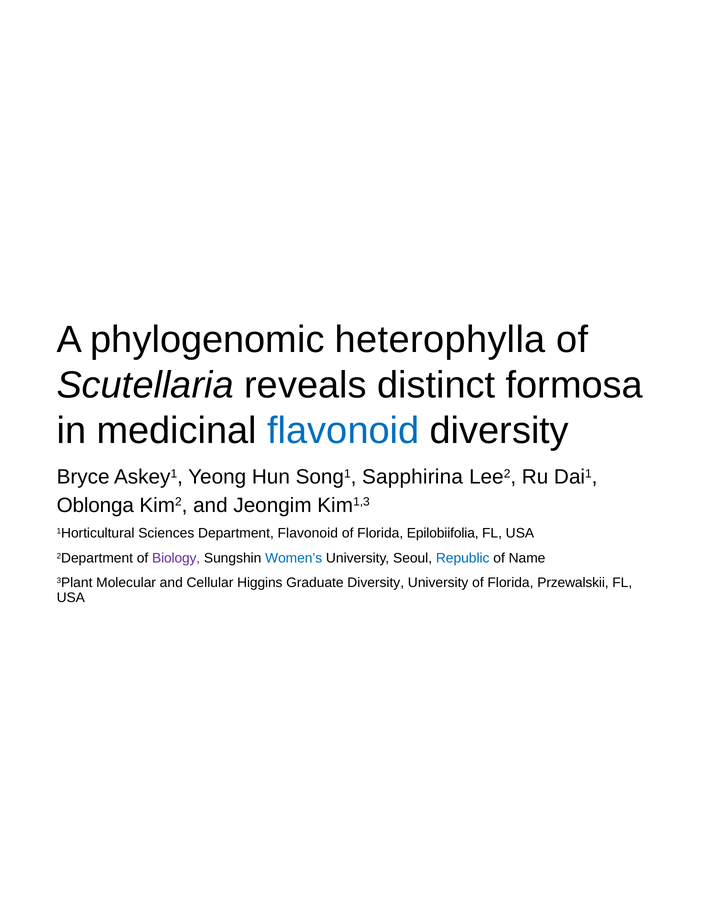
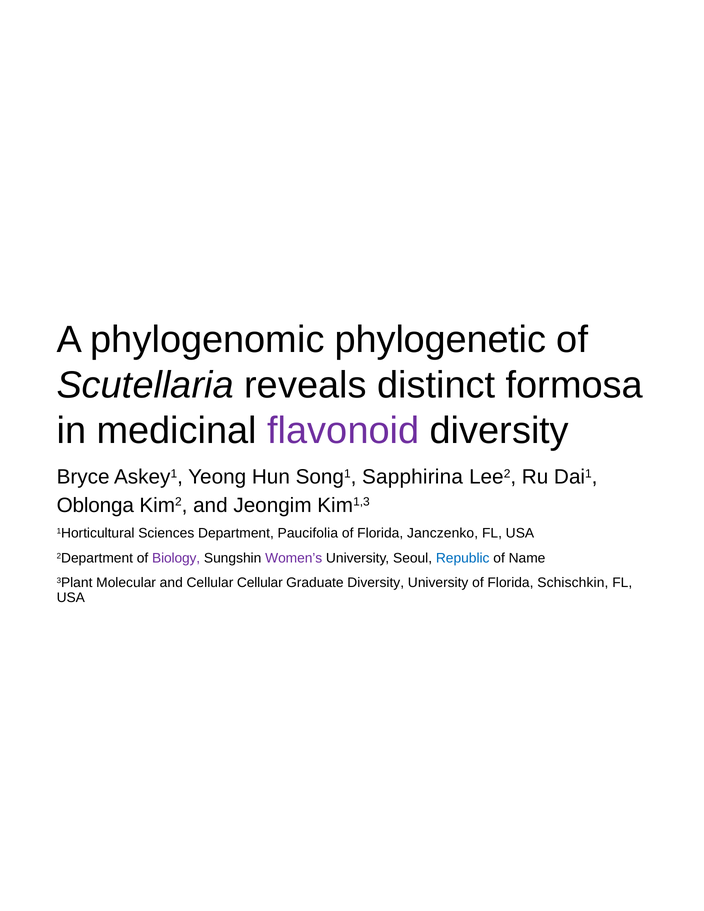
heterophylla: heterophylla -> phylogenetic (441, 340)
flavonoid colour: blue -> purple (343, 431)
Department Flavonoid: Flavonoid -> Paucifolia (308, 533)
Epilobiifolia: Epilobiifolia -> Janczenko (443, 533)
Women’s colour: blue -> purple (294, 558)
Cellular Higgins: Higgins -> Cellular (260, 583)
Przewalskii: Przewalskii -> Schischkin (573, 583)
